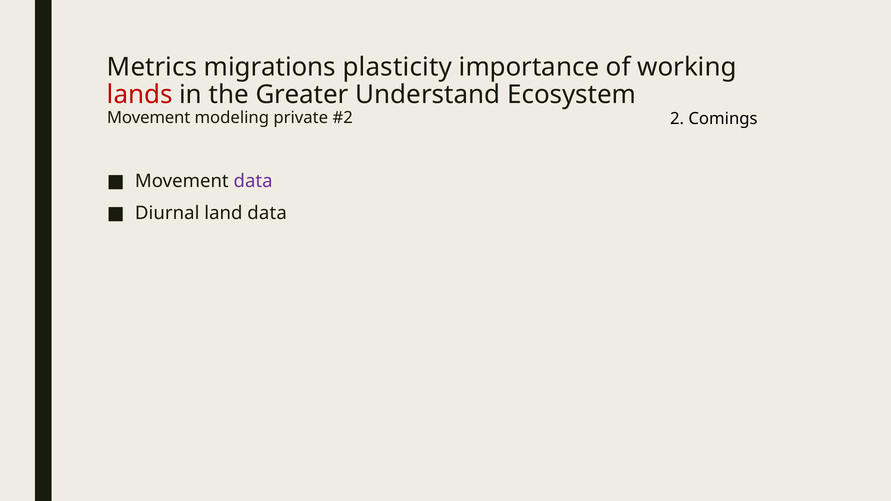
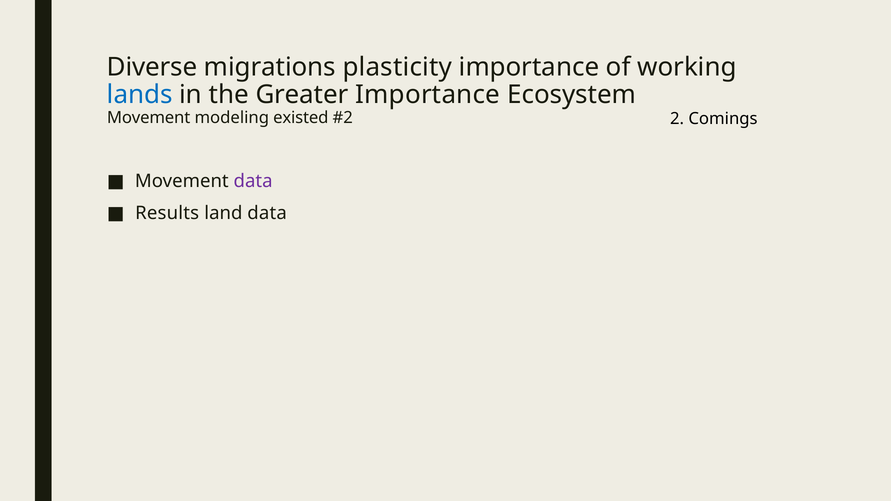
Metrics: Metrics -> Diverse (152, 67)
lands colour: red -> blue (140, 95)
Greater Understand: Understand -> Importance (428, 95)
private: private -> existed (301, 118)
Diurnal: Diurnal -> Results (167, 213)
